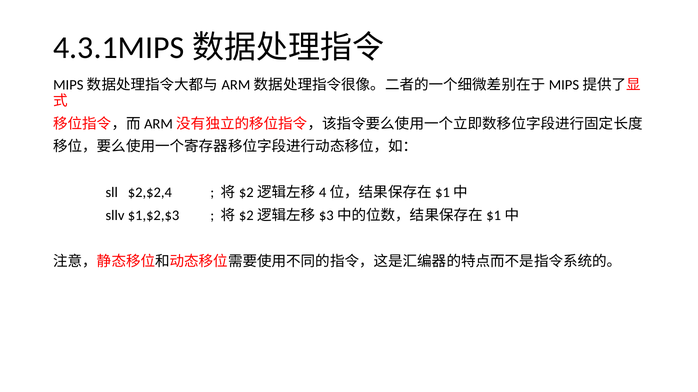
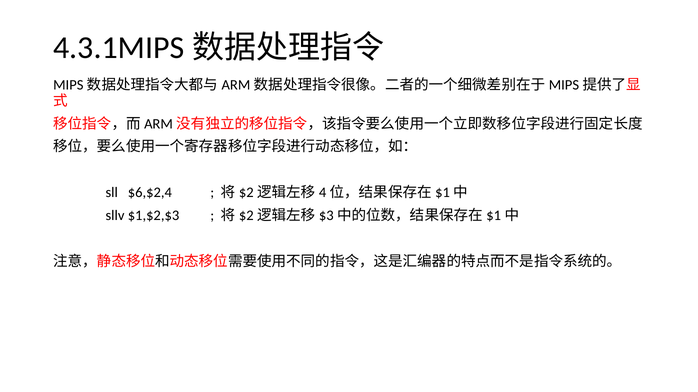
$2,$2,4: $2,$2,4 -> $6,$2,4 (150, 193)
